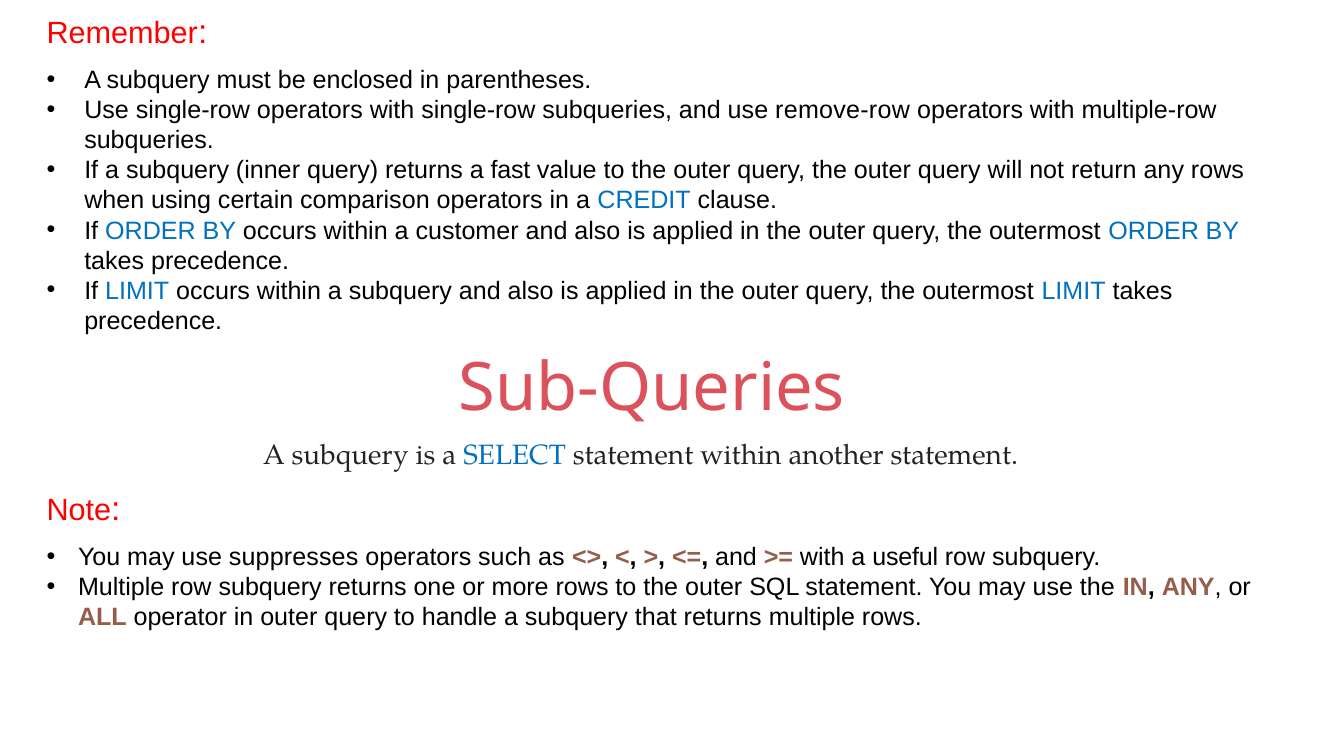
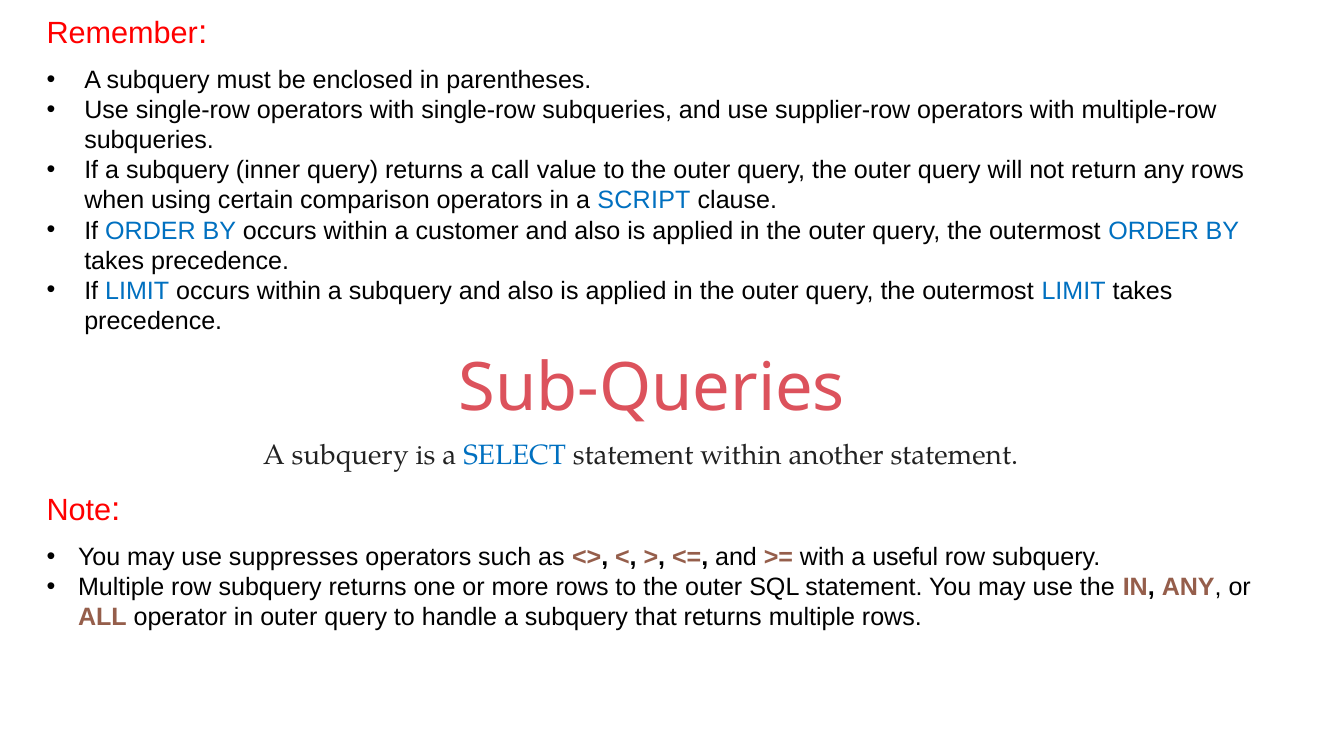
remove-row: remove-row -> supplier-row (843, 110)
fast: fast -> call (510, 170)
CREDIT: CREDIT -> SCRIPT (644, 201)
